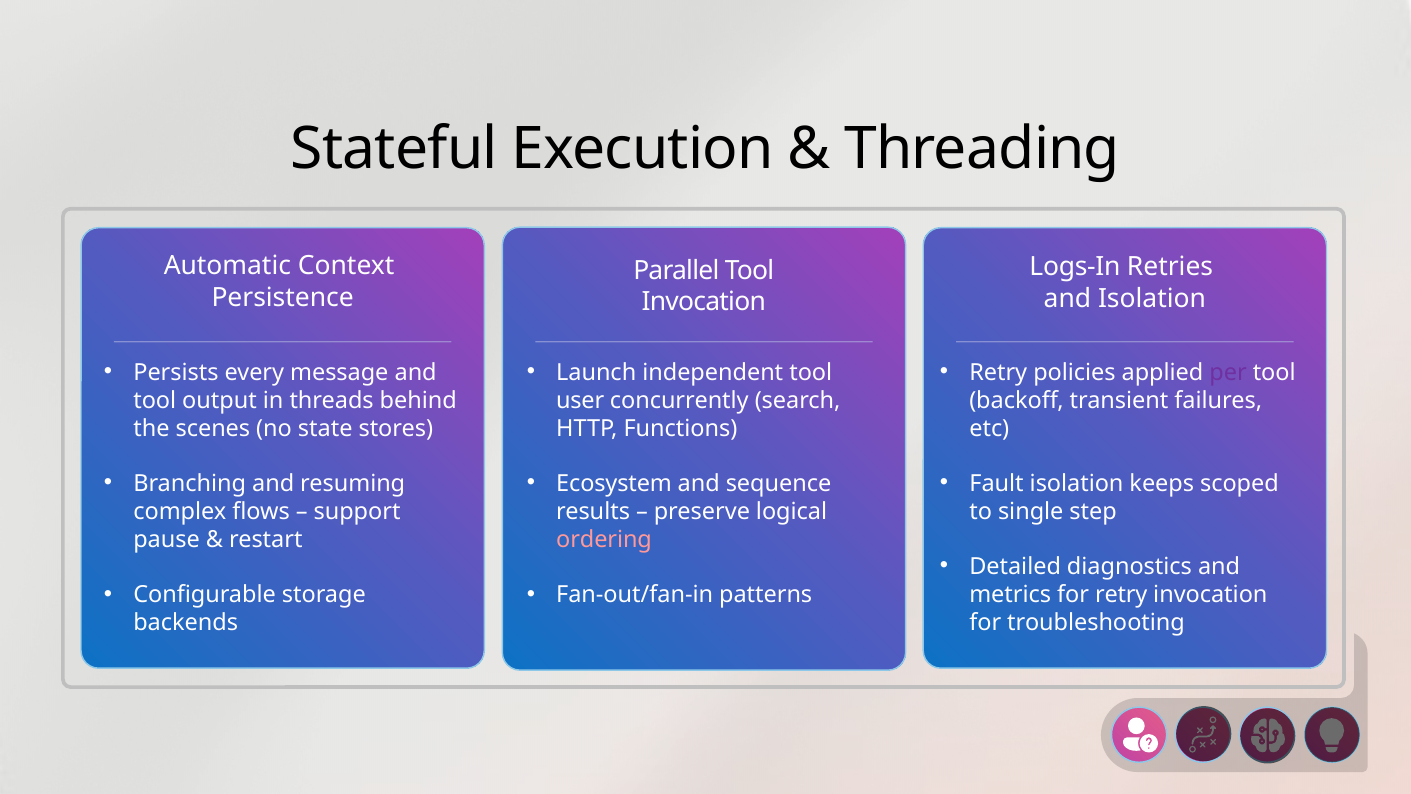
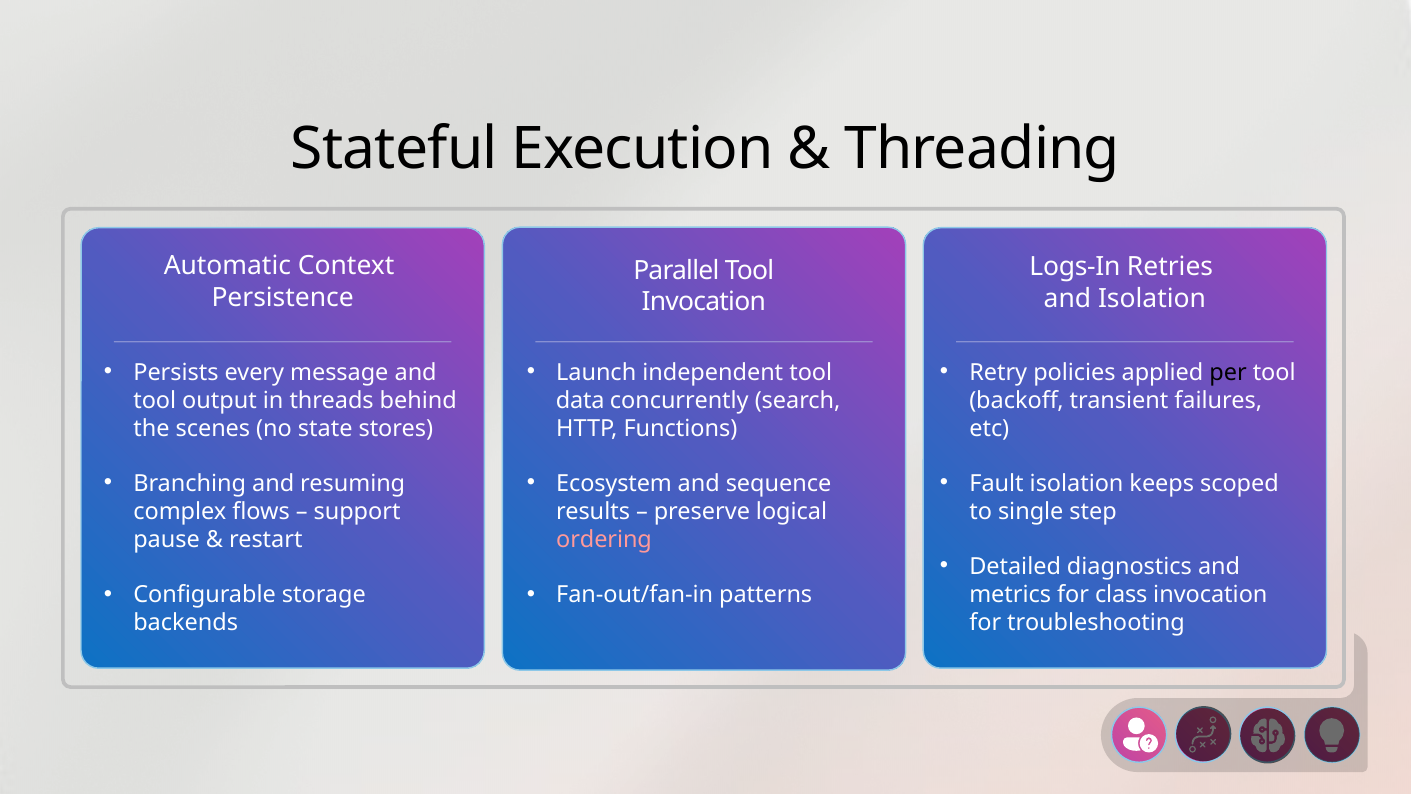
per colour: purple -> black (1228, 372)
user: user -> data (580, 401)
for retry: retry -> class (1121, 594)
